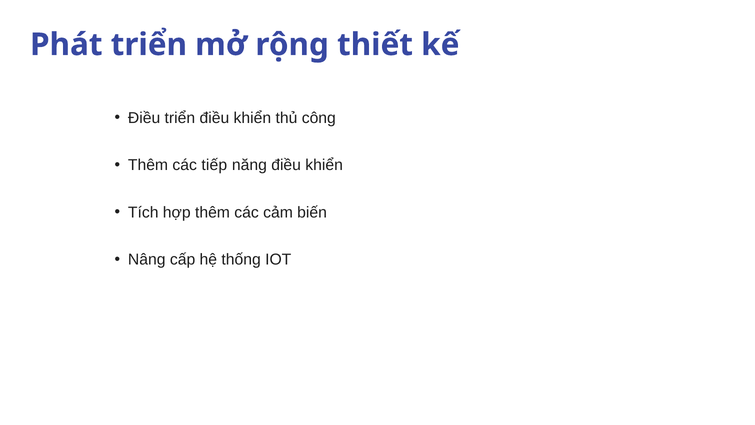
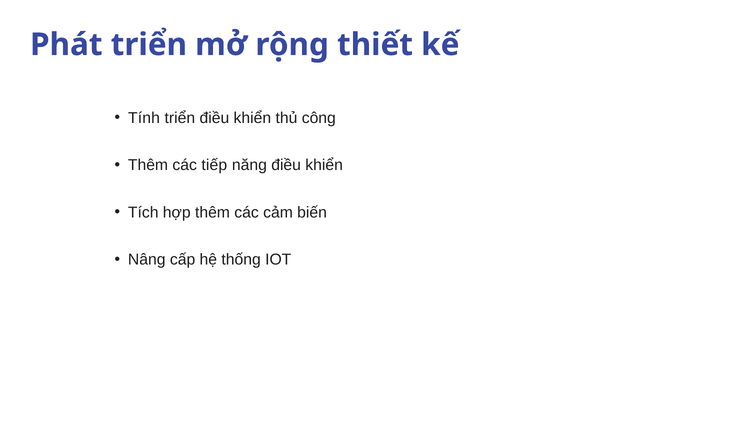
Điều: Điều -> Tính (144, 118)
